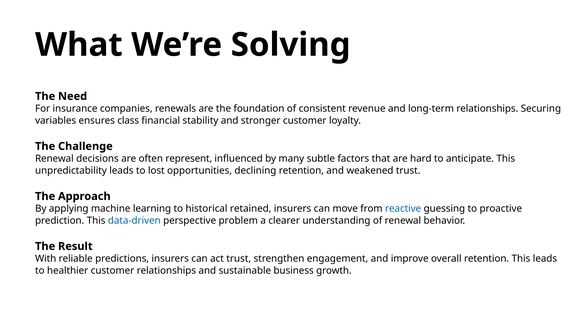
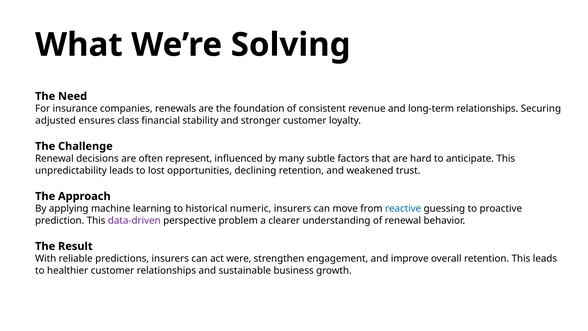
variables: variables -> adjusted (56, 120)
retained: retained -> numeric (251, 209)
data-driven colour: blue -> purple (134, 220)
act trust: trust -> were (239, 259)
